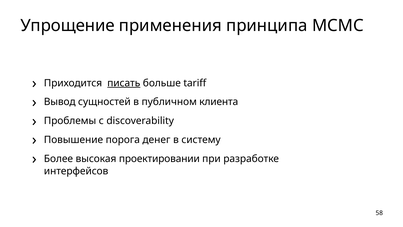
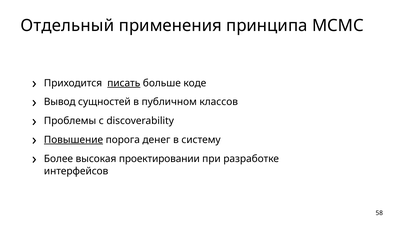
Упрощение: Упрощение -> Отдельный (67, 25)
tariff: tariff -> коде (195, 83)
клиента: клиента -> классов (219, 102)
Повышение underline: none -> present (73, 140)
